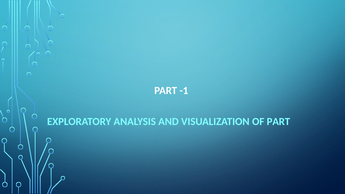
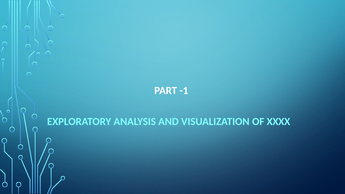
OF PART: PART -> XXXX (278, 122)
